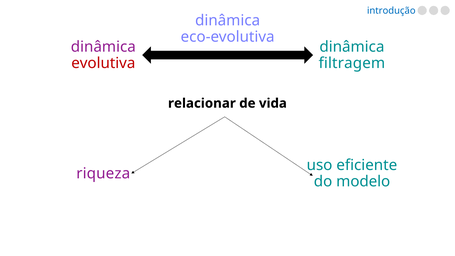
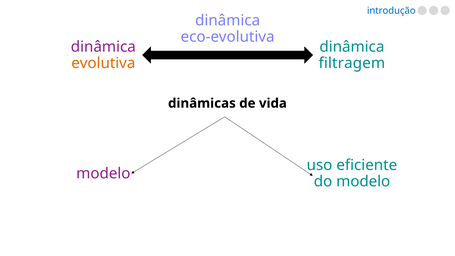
evolutiva colour: red -> orange (103, 63)
relacionar: relacionar -> dinâmicas (202, 103)
riqueza: riqueza -> modelo (103, 173)
